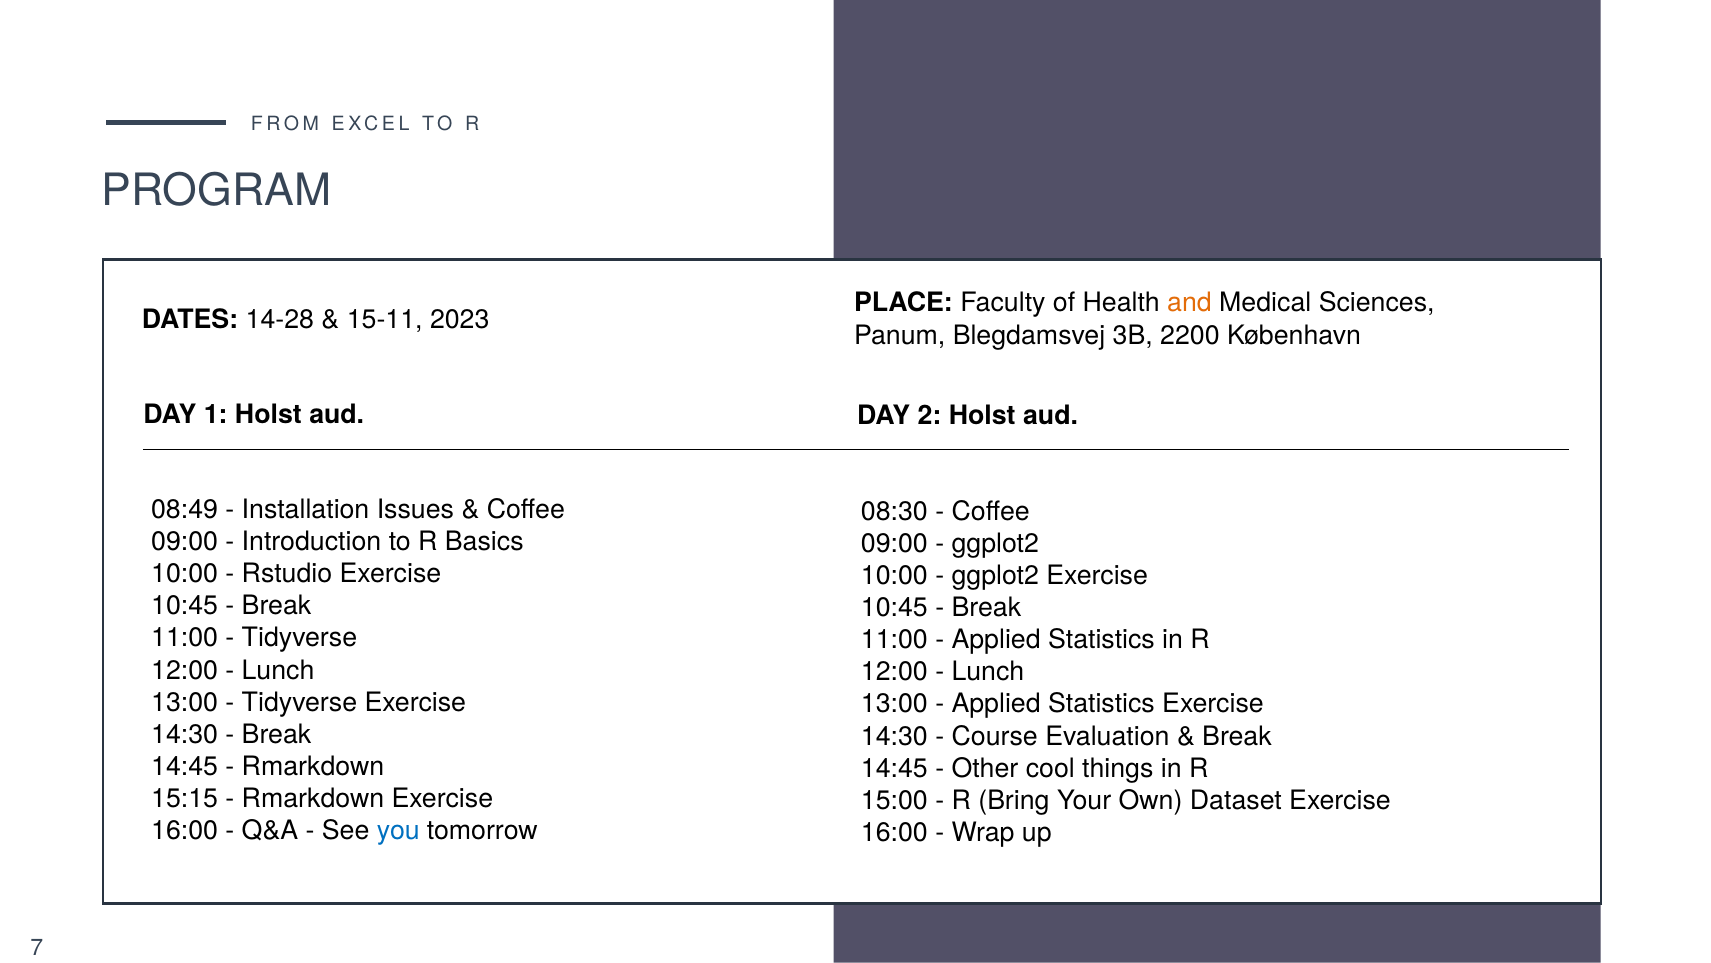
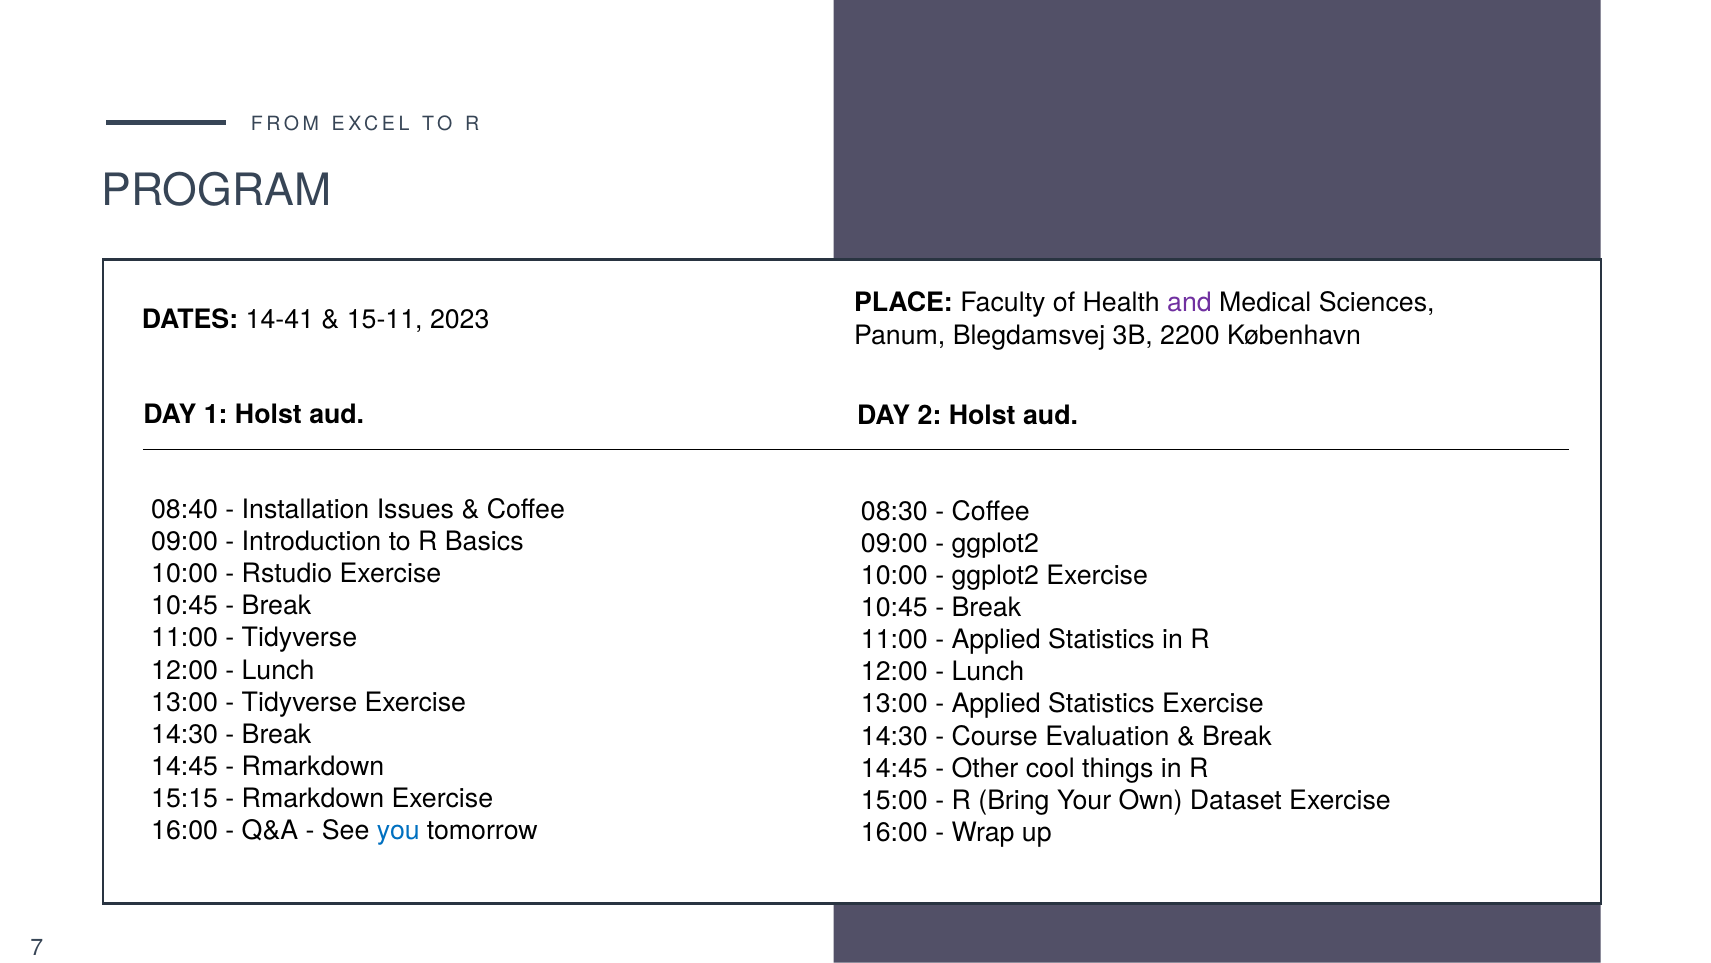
and colour: orange -> purple (1189, 303)
14-28: 14-28 -> 14-41 (280, 319)
08:49: 08:49 -> 08:40 (185, 510)
